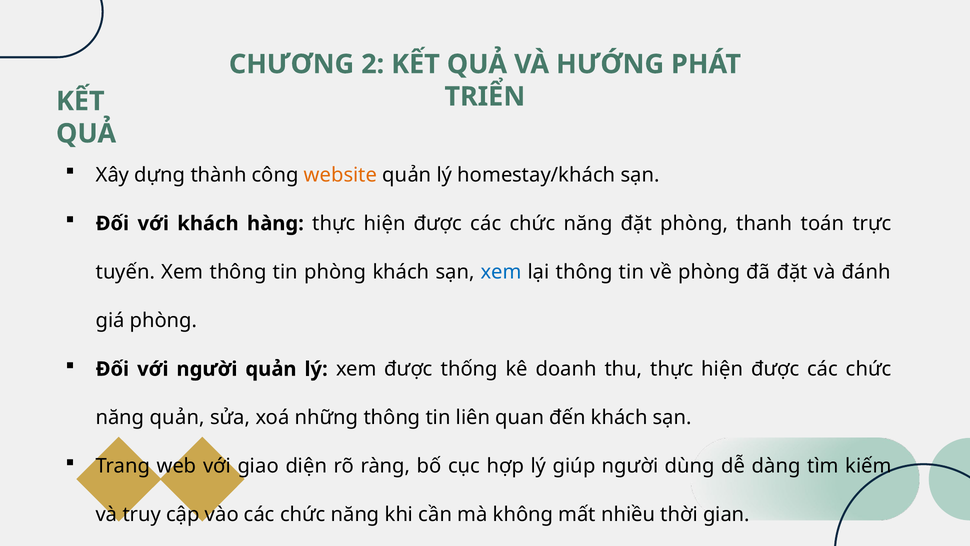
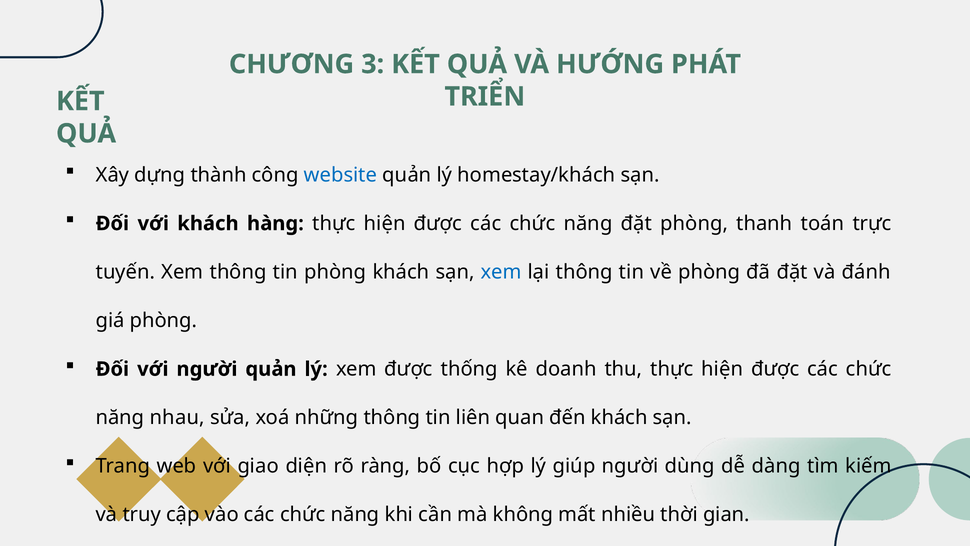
2: 2 -> 3 (373, 64)
website colour: orange -> blue (341, 175)
năng quản: quản -> nhau (177, 417)
